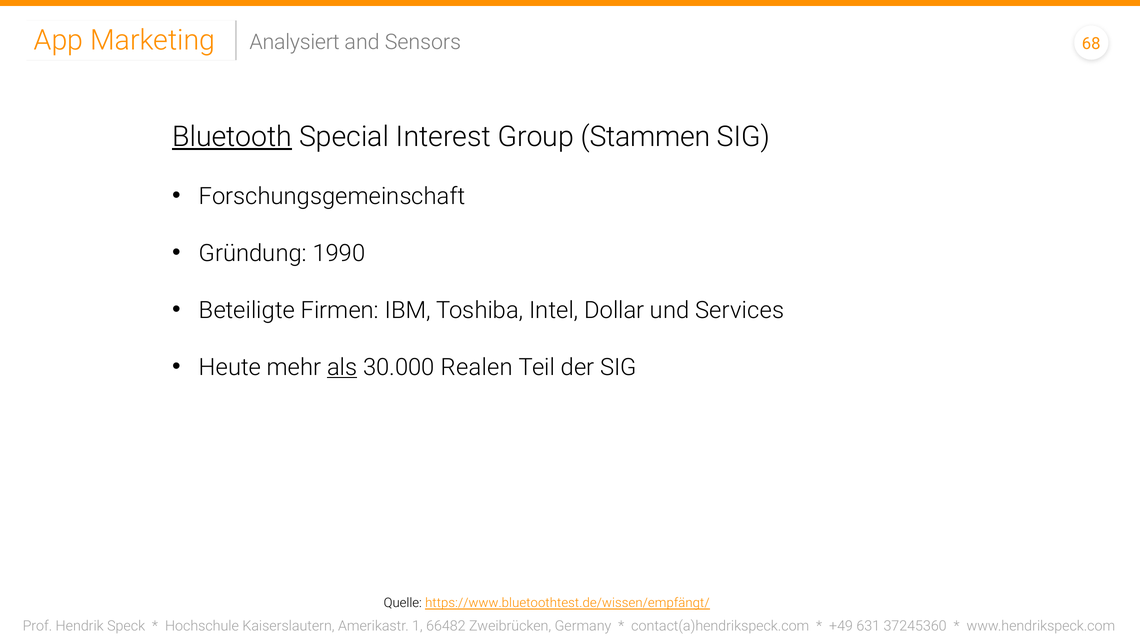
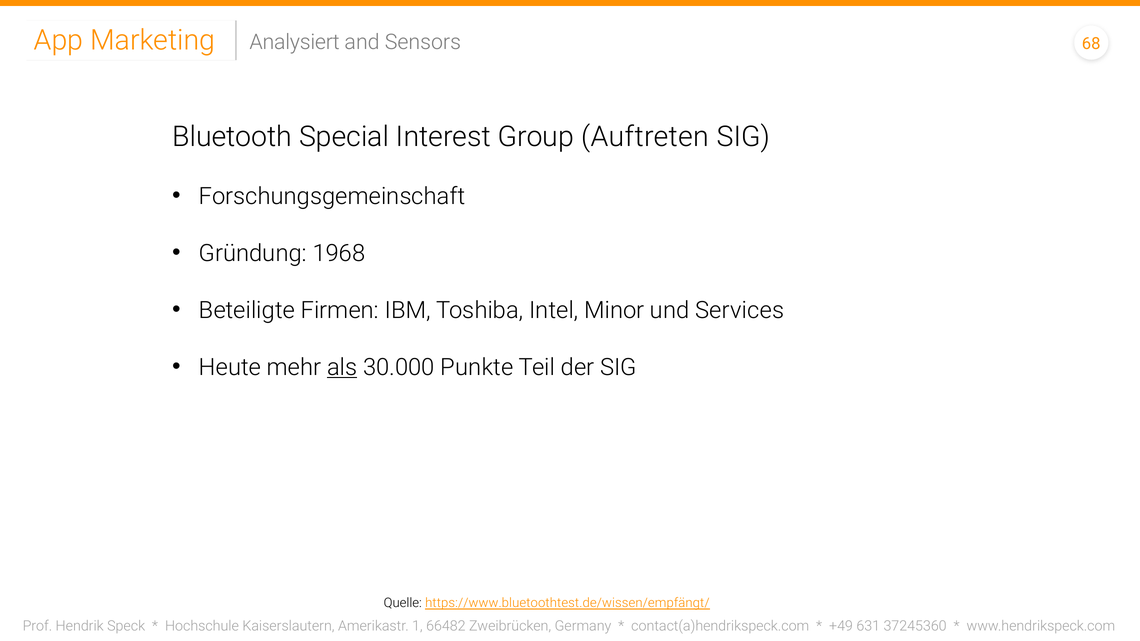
Bluetooth underline: present -> none (232, 137)
Stammen: Stammen -> Auftreten (645, 137)
1990: 1990 -> 1968 (339, 253)
Dollar: Dollar -> Minor (614, 310)
Realen: Realen -> Punkte (477, 367)
